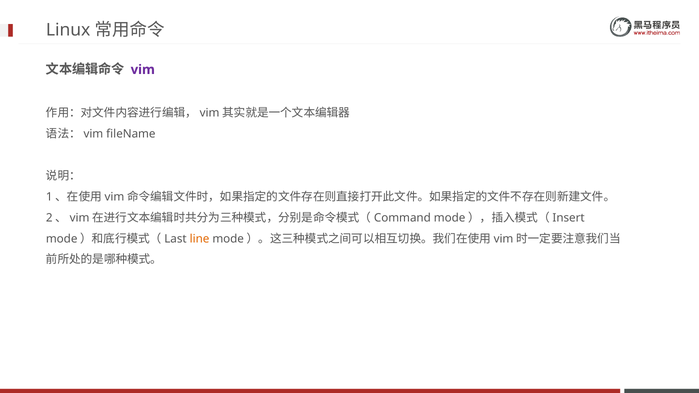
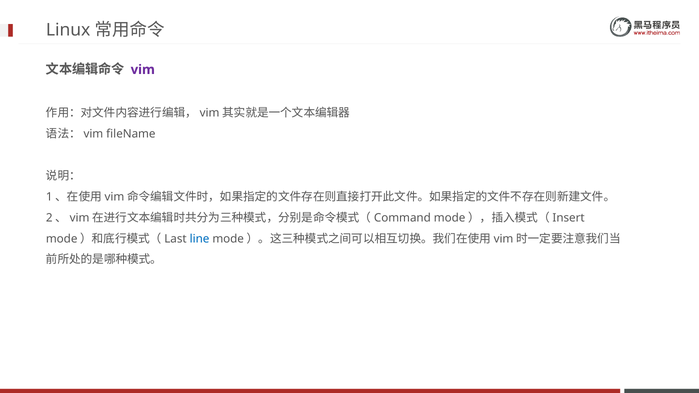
line colour: orange -> blue (200, 239)
